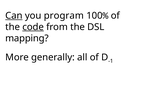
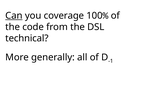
program: program -> coverage (64, 16)
code underline: present -> none (33, 27)
mapping: mapping -> technical (27, 38)
